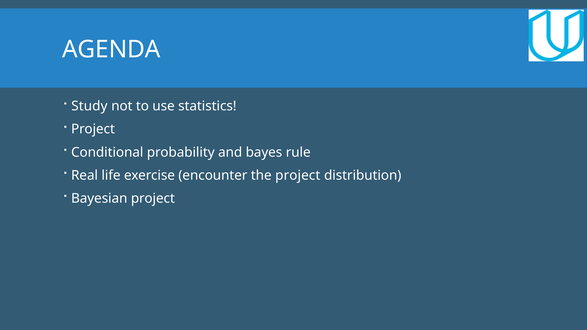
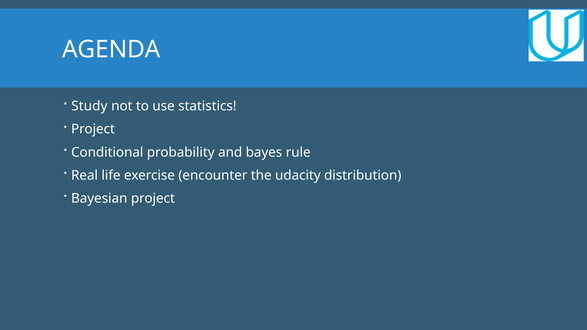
the project: project -> udacity (298, 175)
